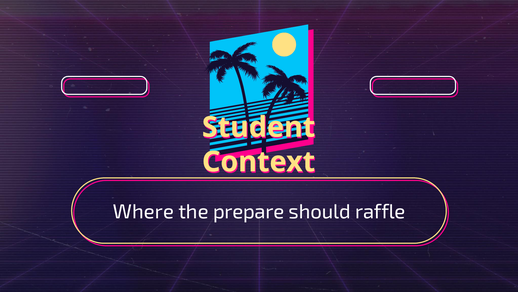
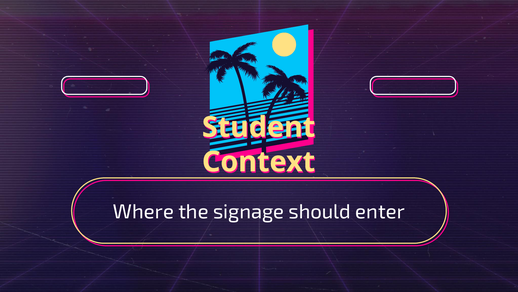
prepare: prepare -> signage (249, 212)
raffle: raffle -> enter (380, 212)
